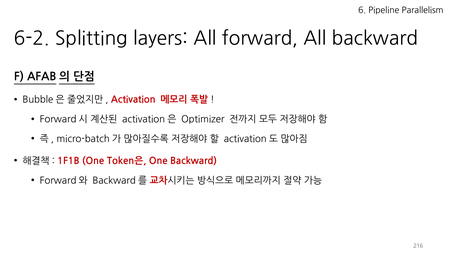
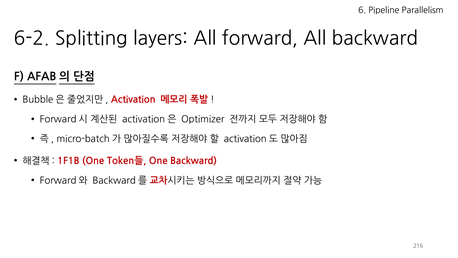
Token은: Token은 -> Token들 (127, 161)
